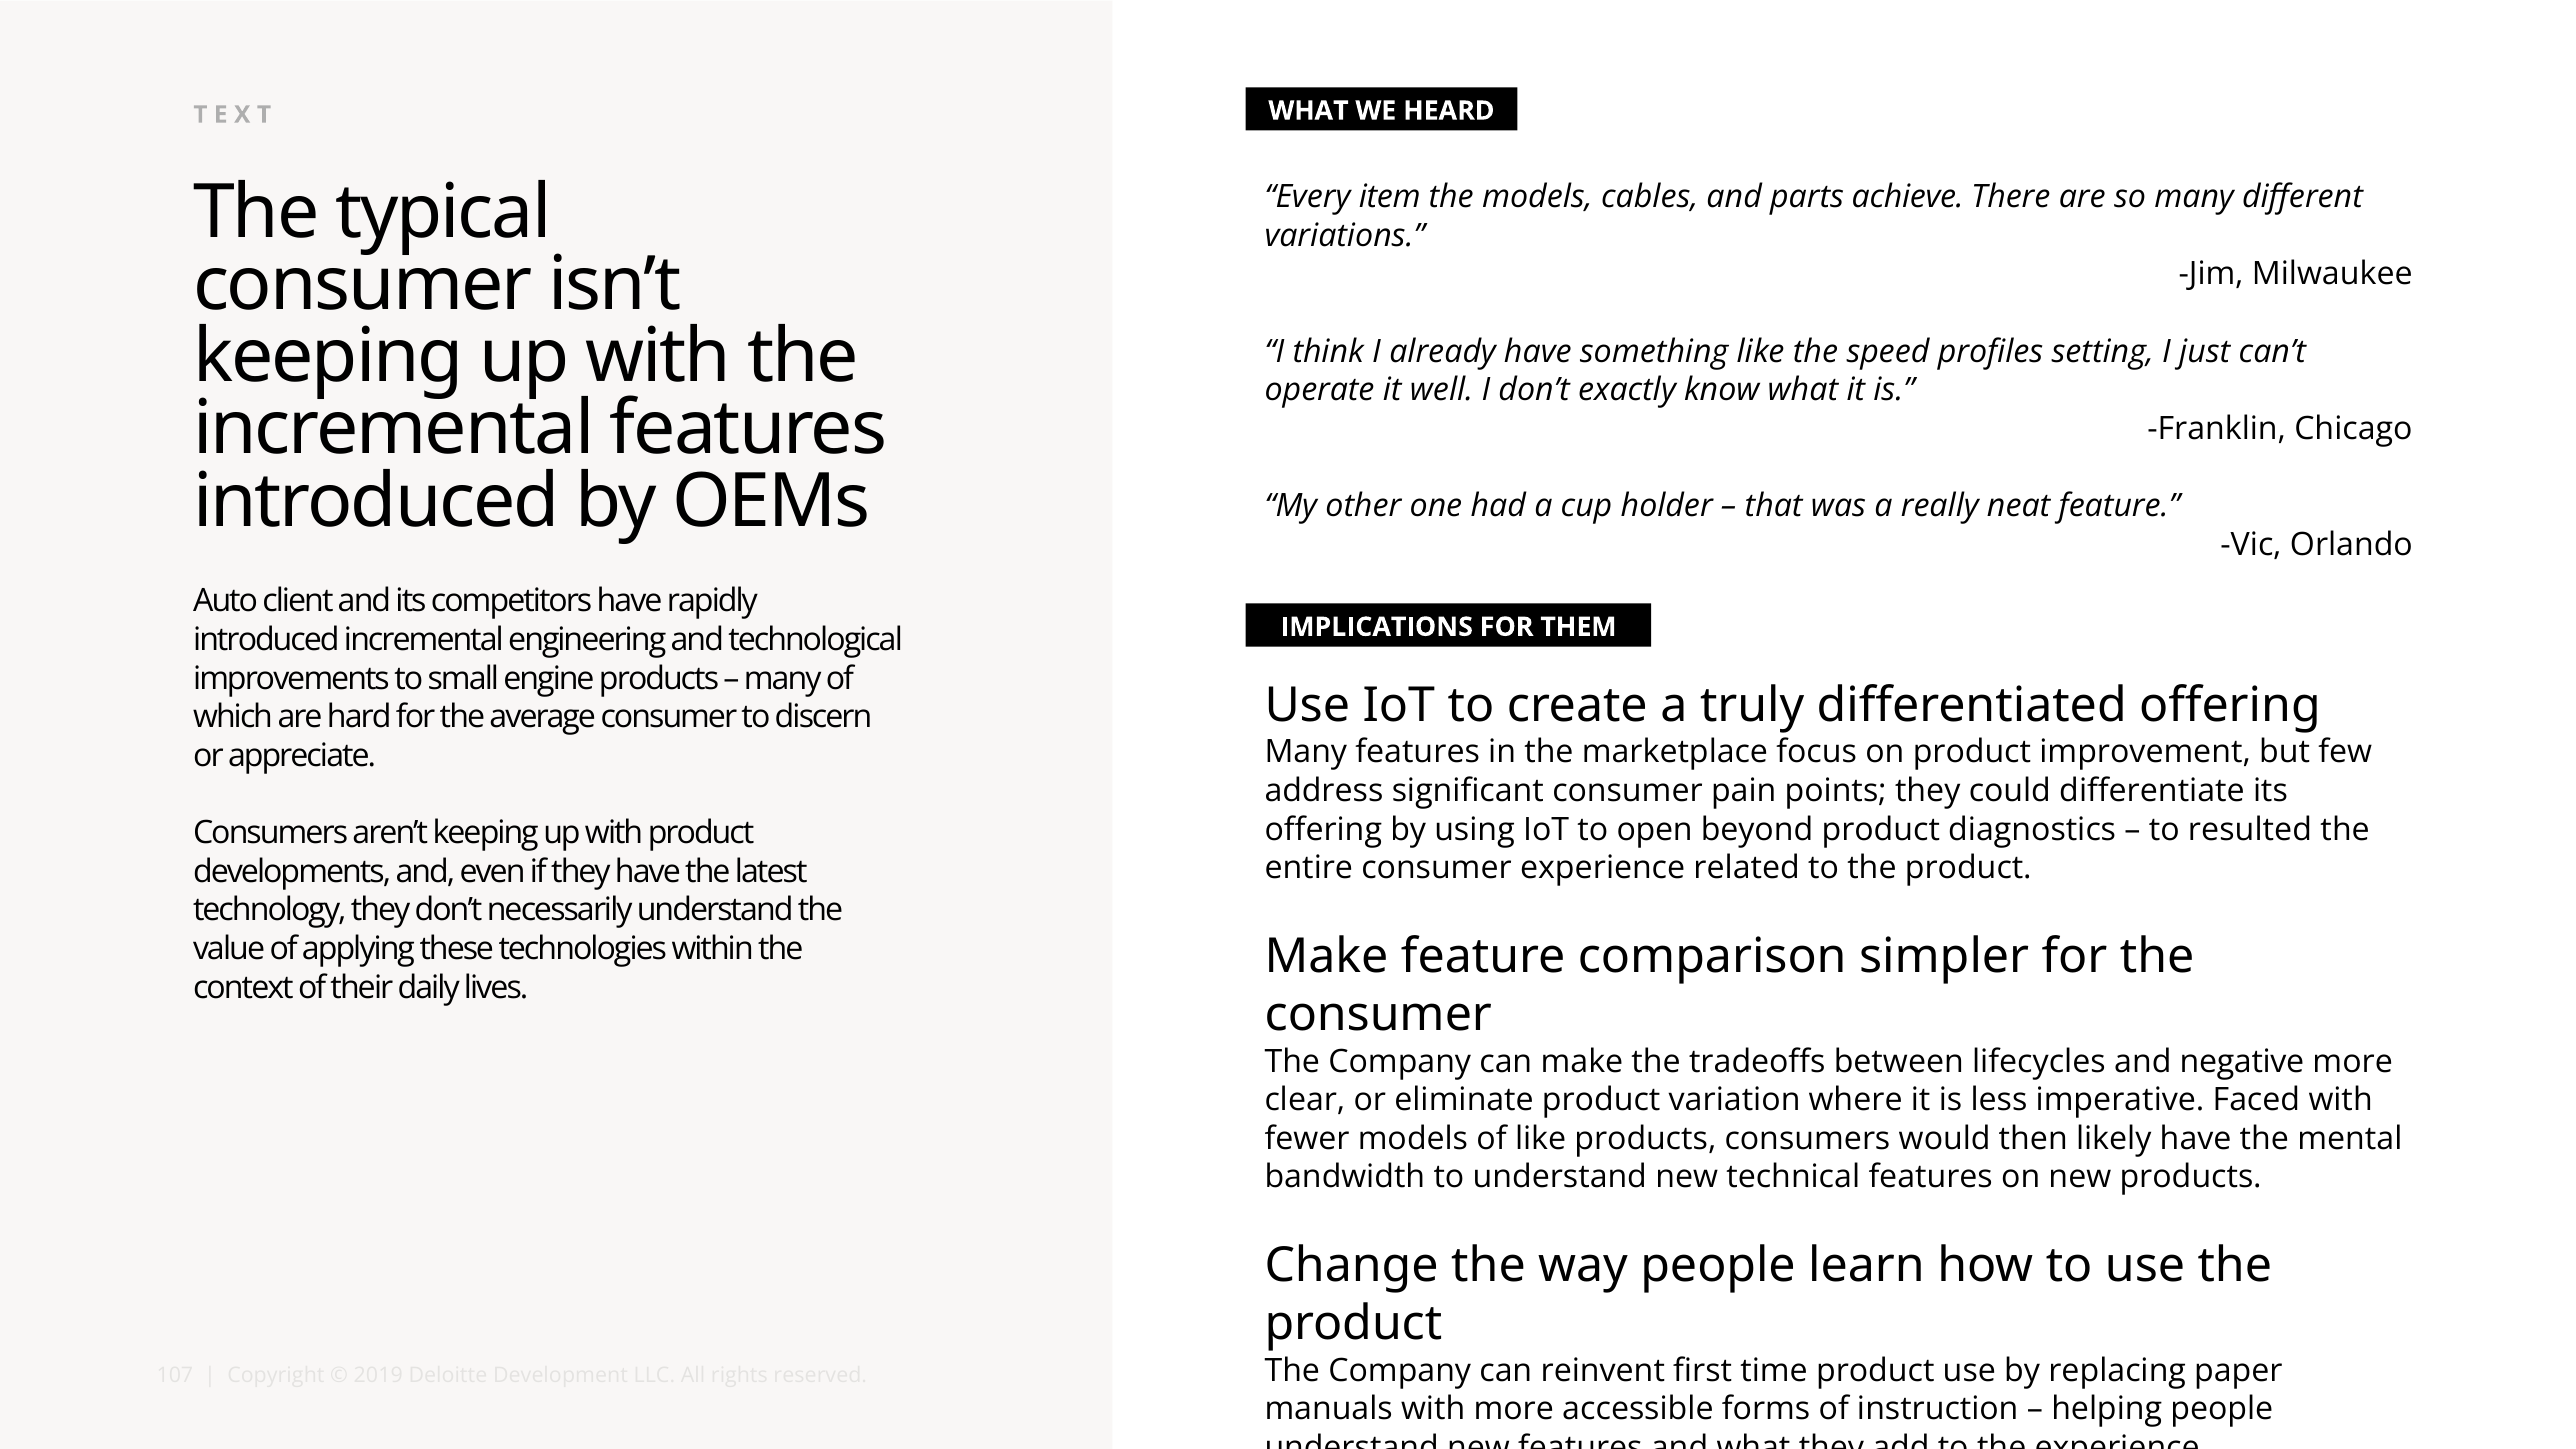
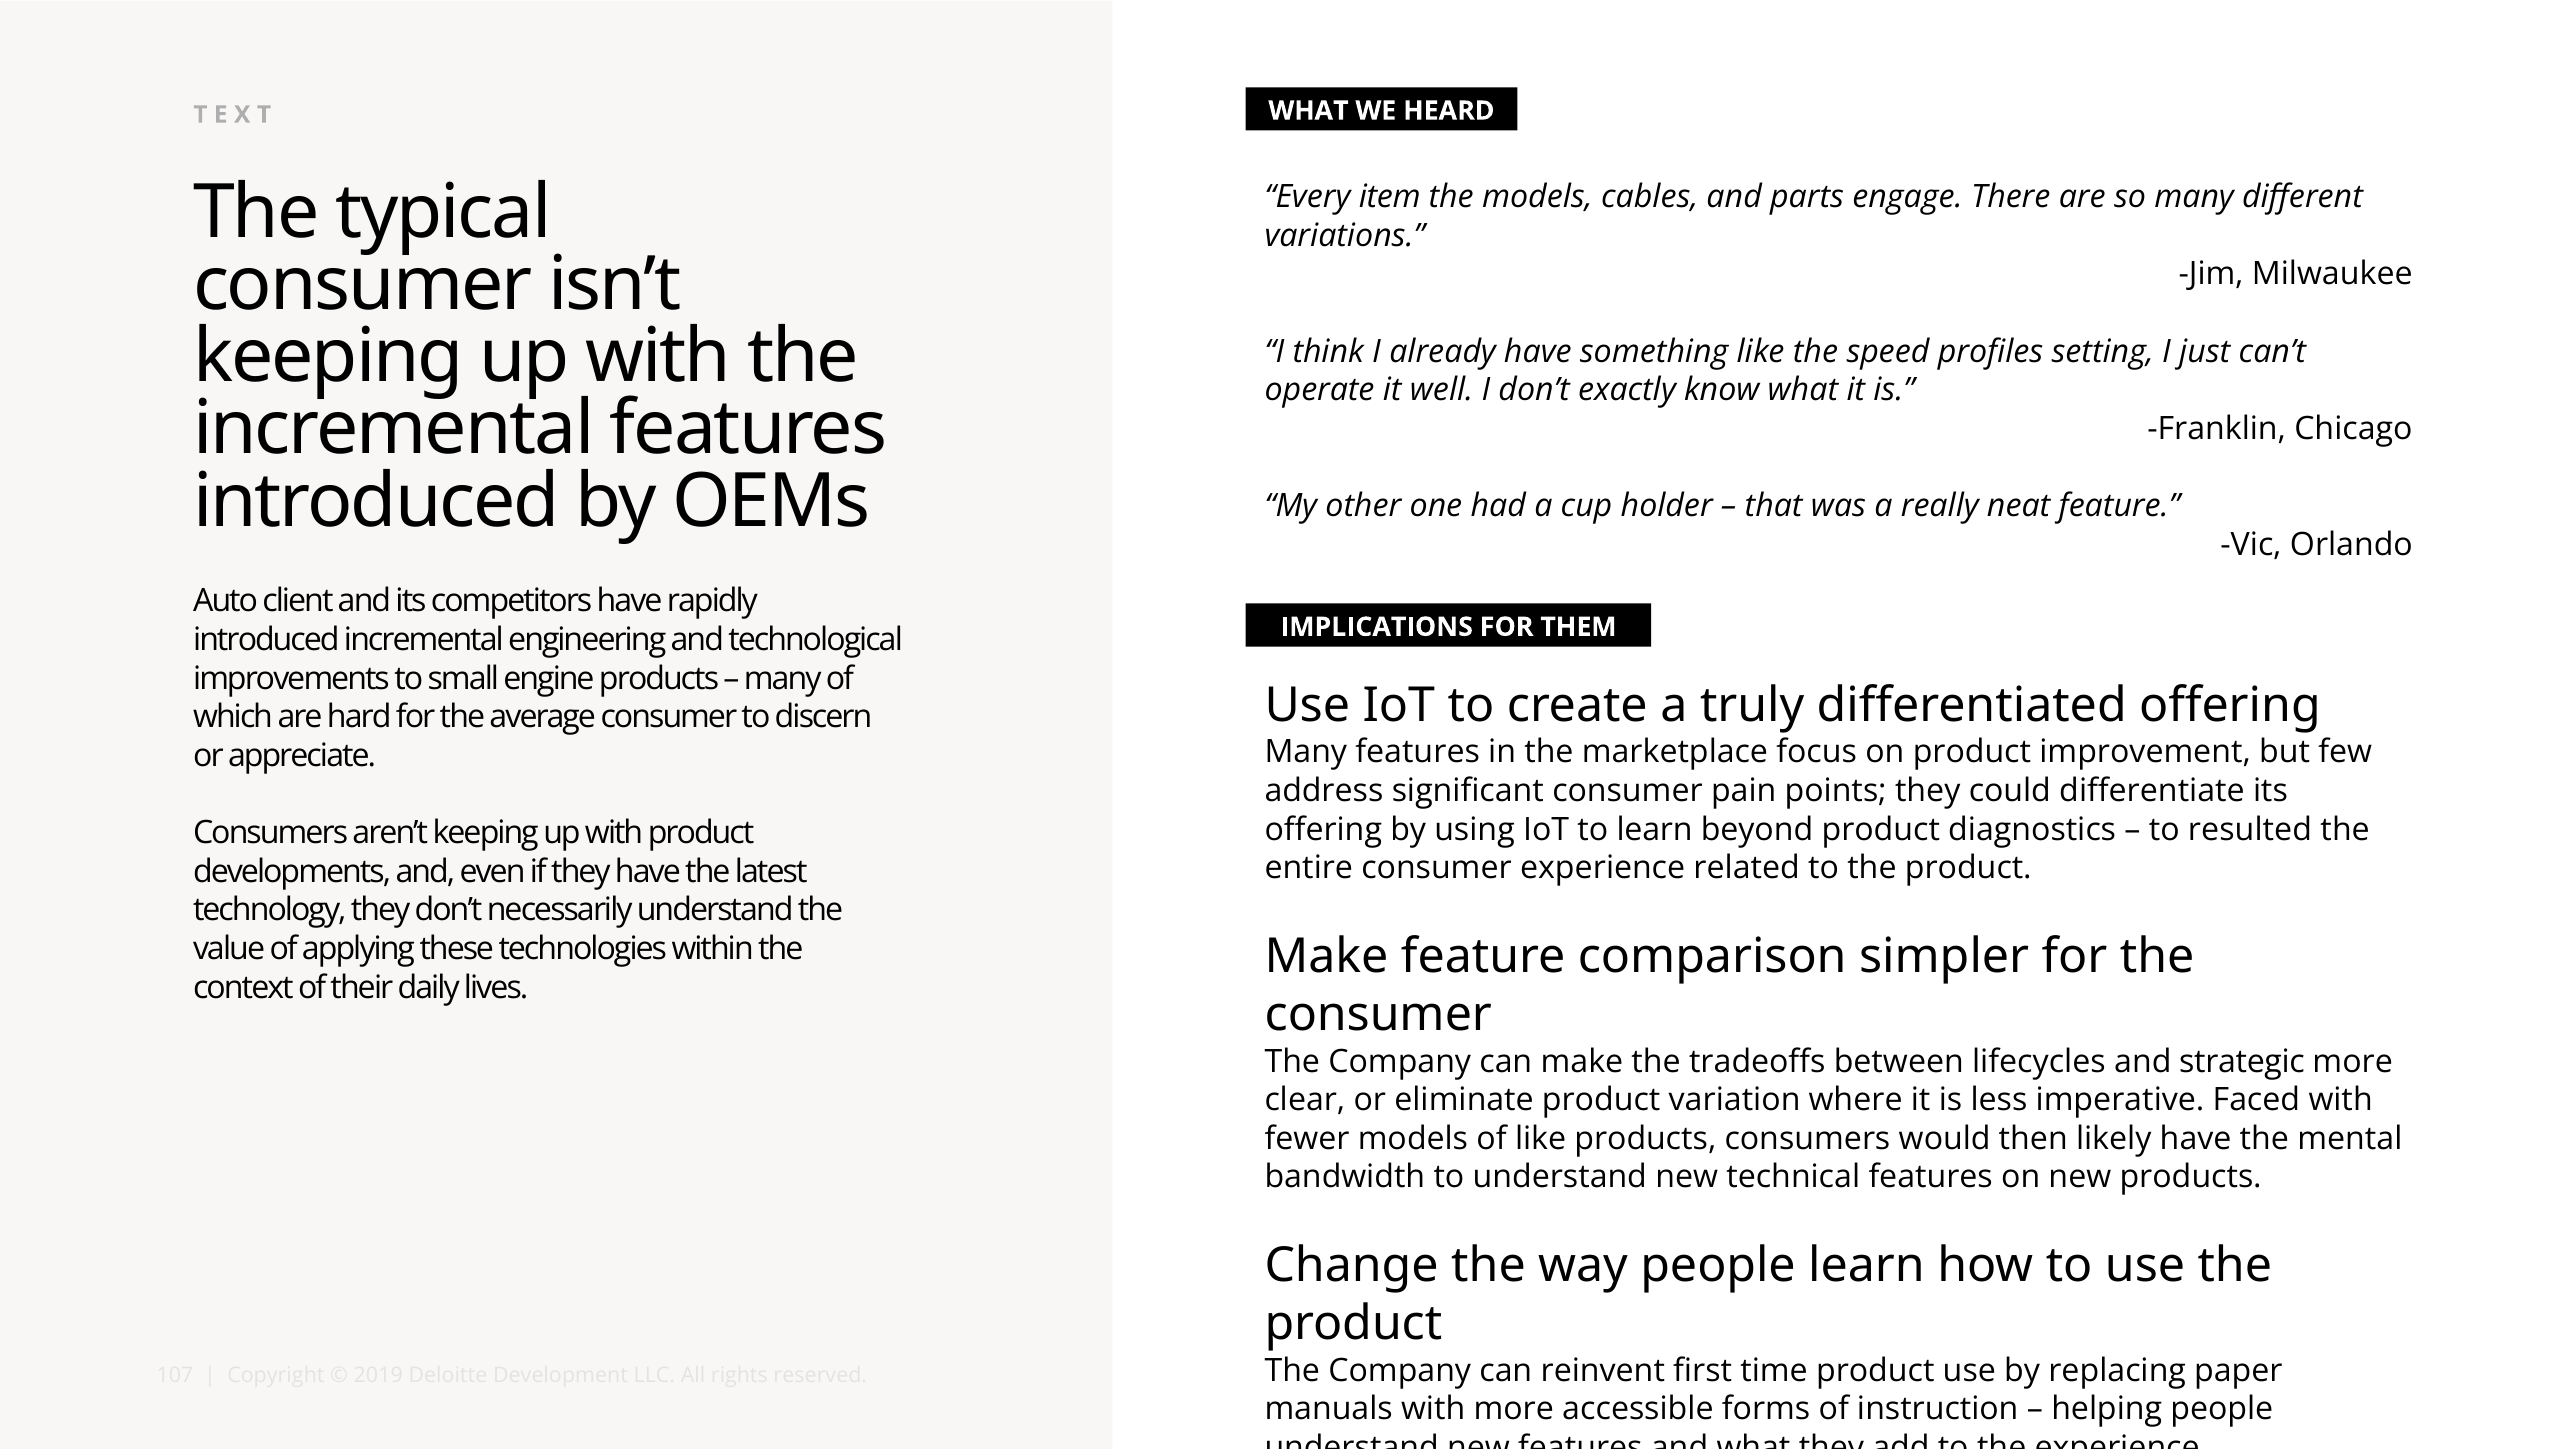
achieve: achieve -> engage (1908, 197)
to open: open -> learn (1655, 830)
negative: negative -> strategic (2242, 1061)
